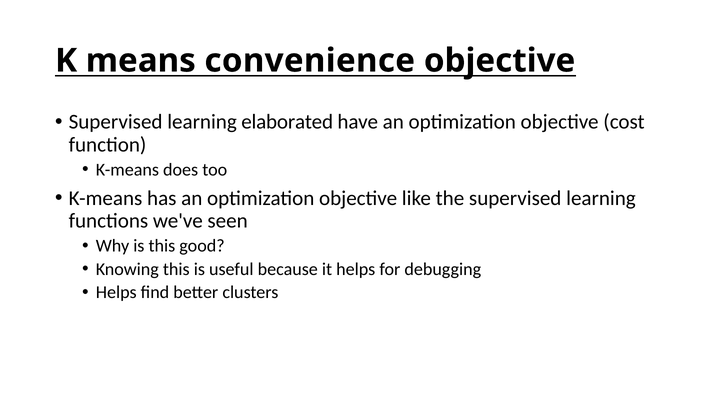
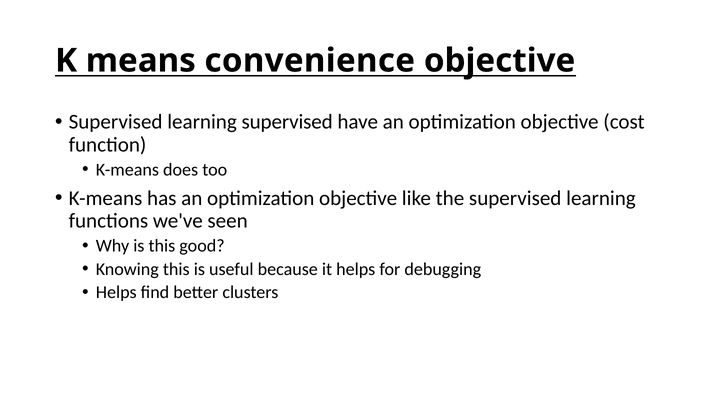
learning elaborated: elaborated -> supervised (287, 122)
